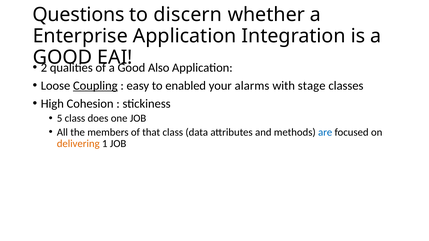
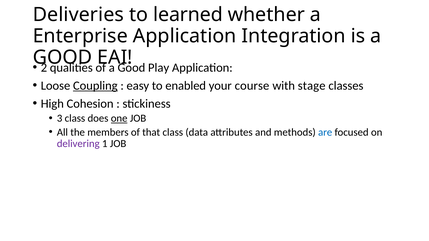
Questions: Questions -> Deliveries (78, 15)
discern: discern -> learned (188, 15)
Also: Also -> Play (159, 68)
alarms: alarms -> course (252, 86)
5: 5 -> 3 (60, 119)
one underline: none -> present (119, 119)
delivering colour: orange -> purple (78, 144)
